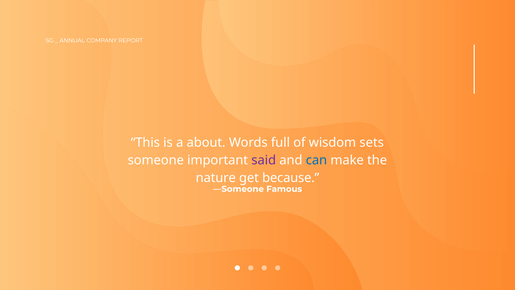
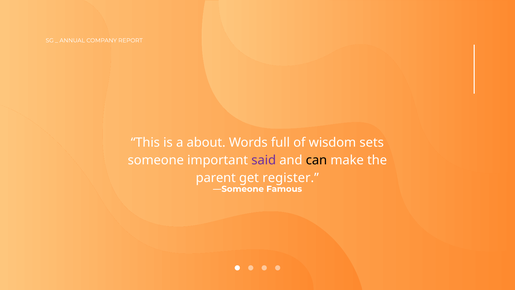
can colour: blue -> black (316, 160)
nature: nature -> parent (216, 178)
because: because -> register (291, 178)
